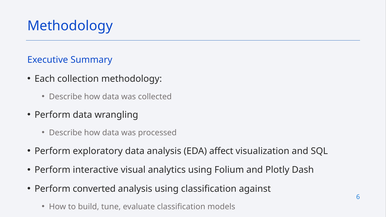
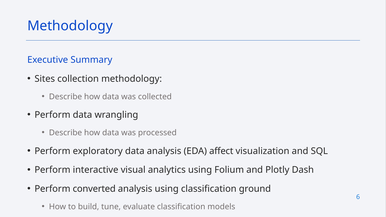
Each: Each -> Sites (45, 79)
against: against -> ground (255, 189)
